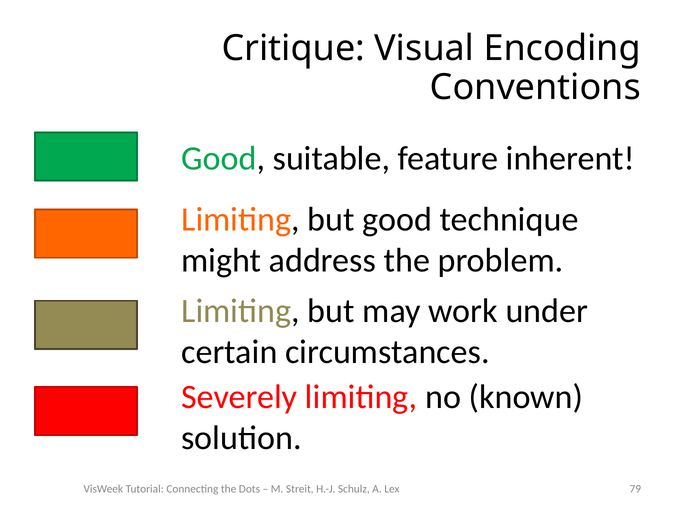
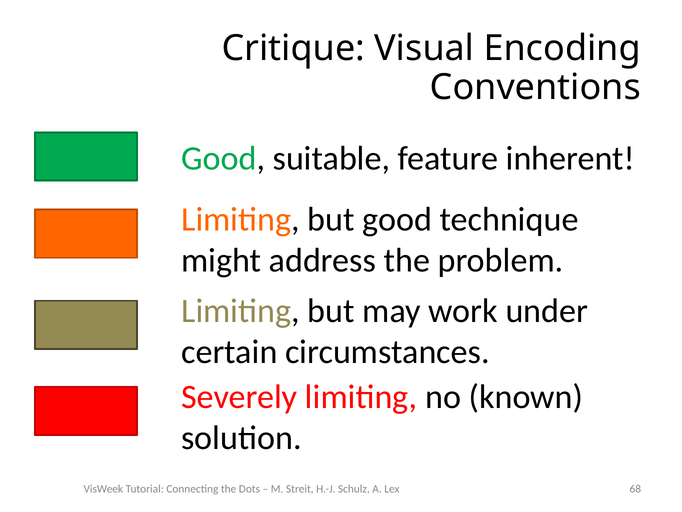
79: 79 -> 68 (635, 488)
